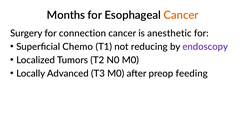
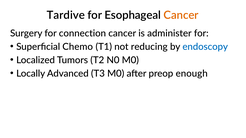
Months: Months -> Tardive (66, 15)
anesthetic: anesthetic -> administer (169, 33)
endoscopy colour: purple -> blue (205, 47)
feeding: feeding -> enough (192, 74)
